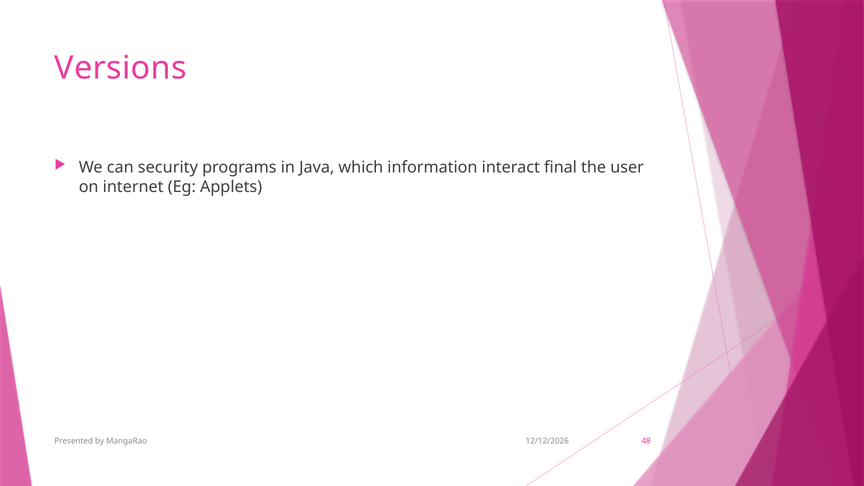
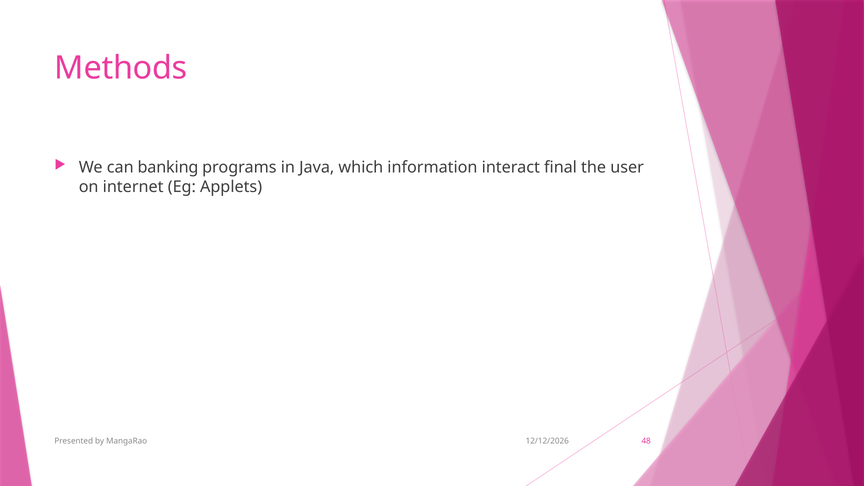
Versions: Versions -> Methods (121, 68)
security: security -> banking (168, 167)
